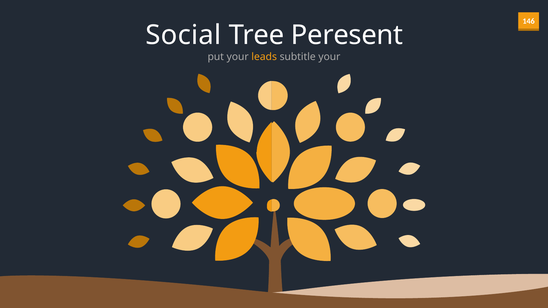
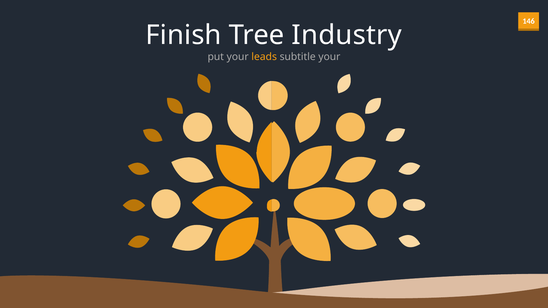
Social: Social -> Finish (183, 35)
Peresent: Peresent -> Industry (347, 35)
